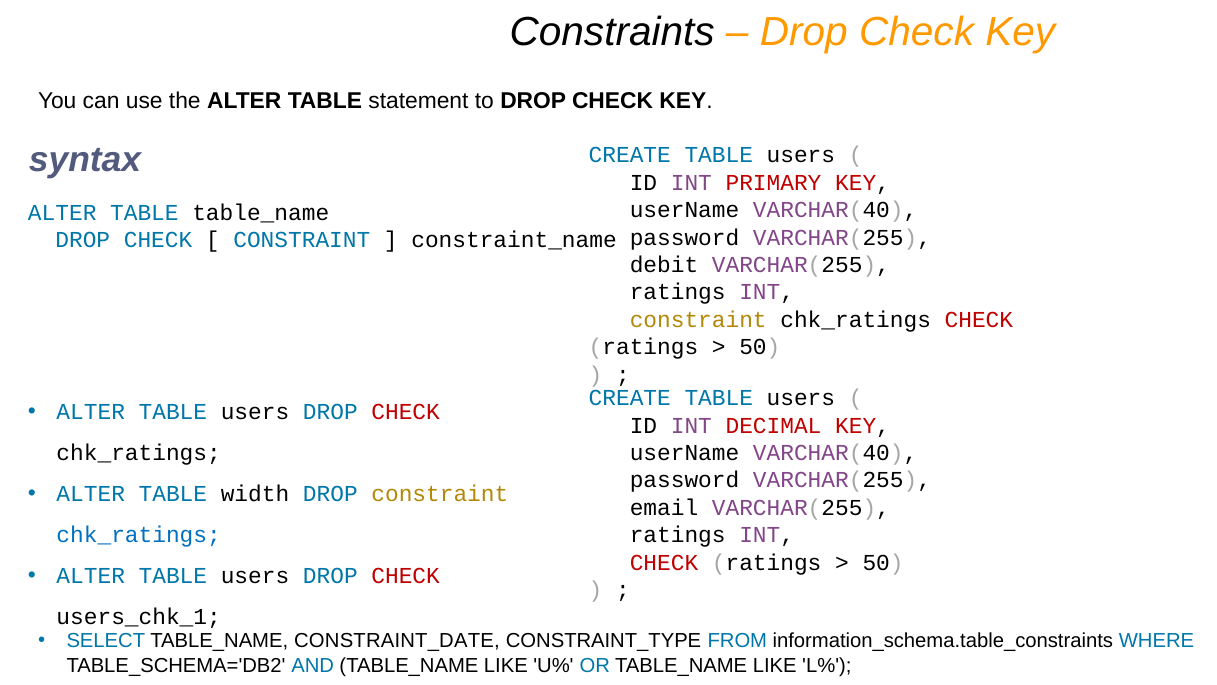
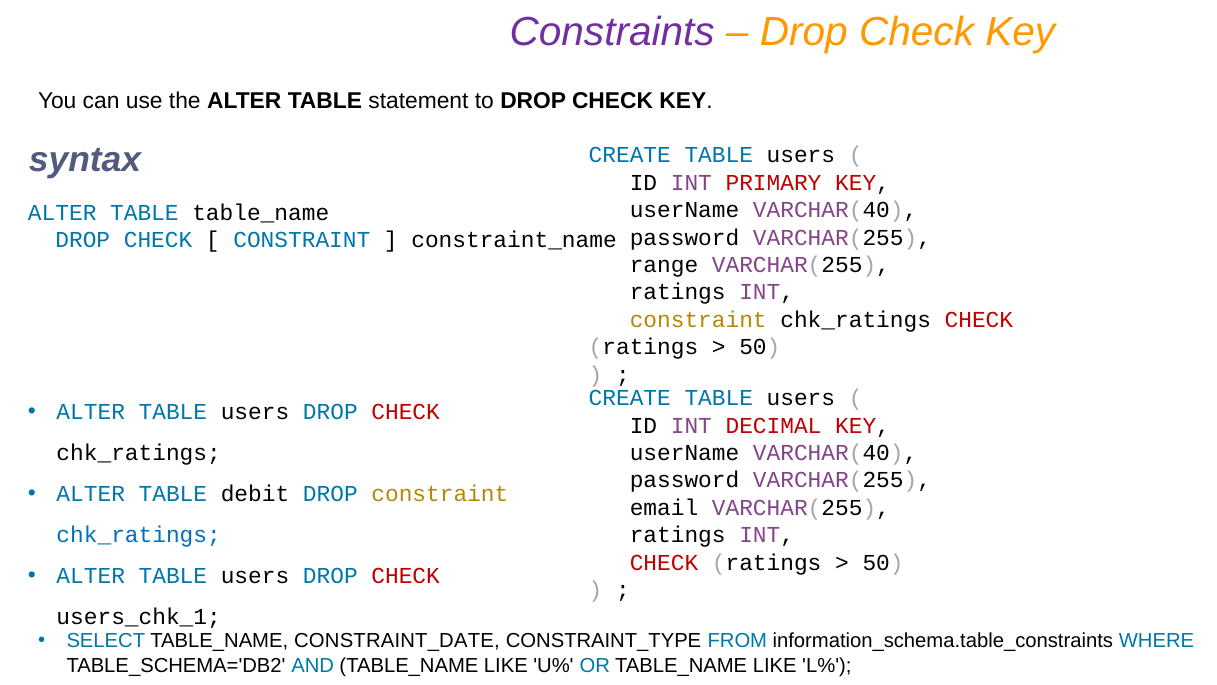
Constraints colour: black -> purple (612, 32)
debit: debit -> range (664, 265)
width: width -> debit (255, 494)
